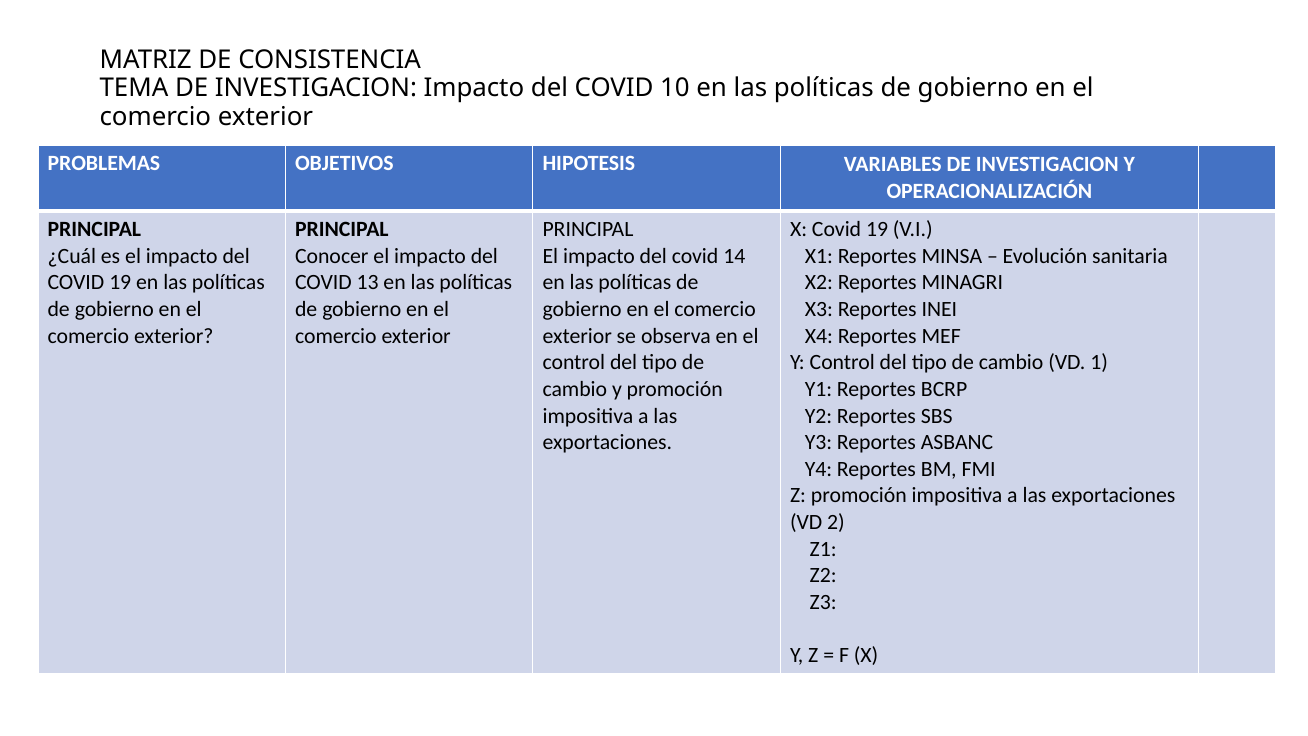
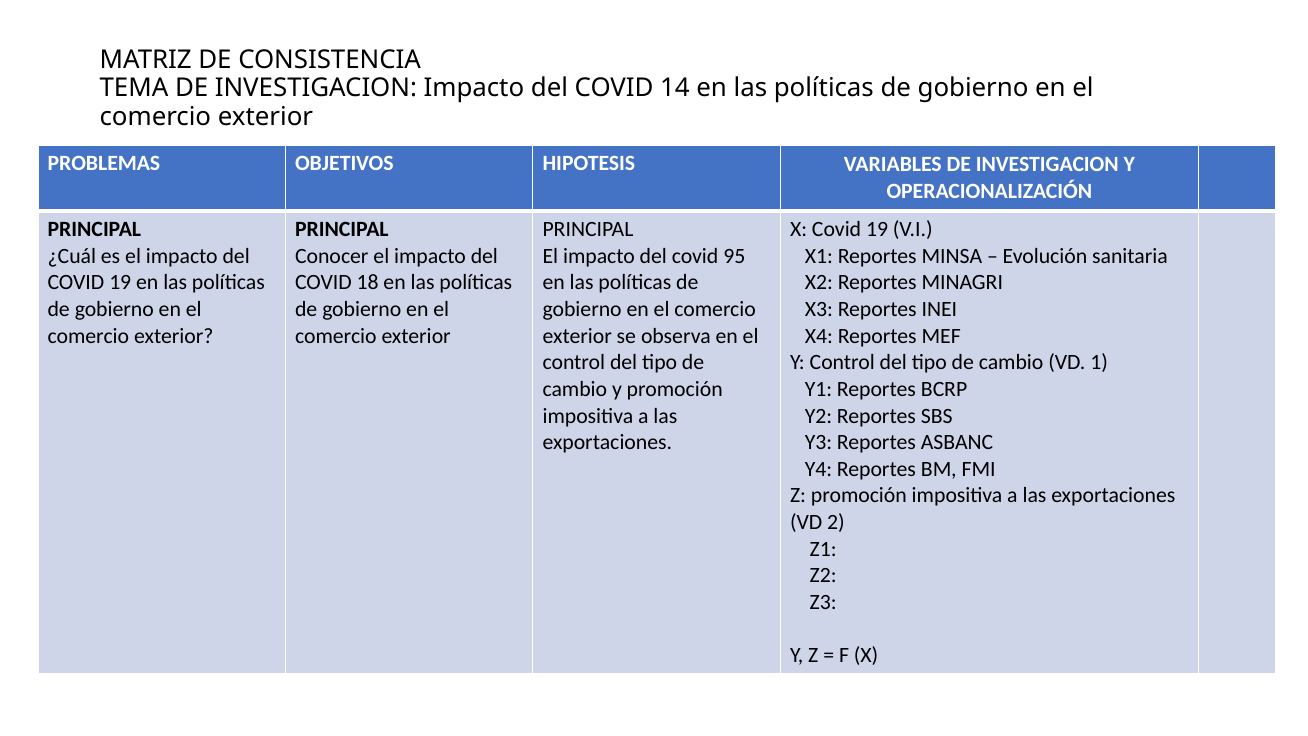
10: 10 -> 14 (675, 88)
14: 14 -> 95 (734, 256)
13: 13 -> 18 (368, 282)
